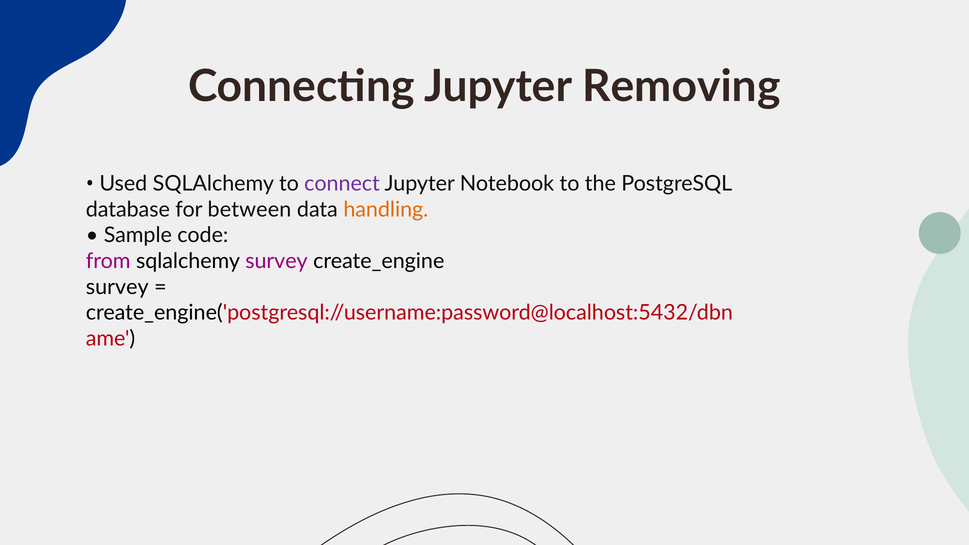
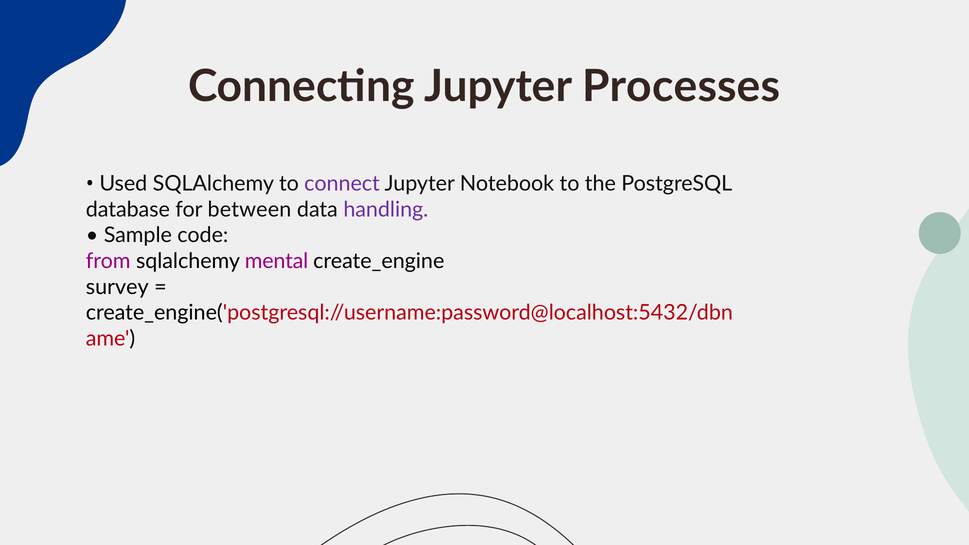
Removing: Removing -> Processes (681, 87)
handling colour: orange -> purple (386, 209)
sqlalchemy survey: survey -> mental (277, 261)
